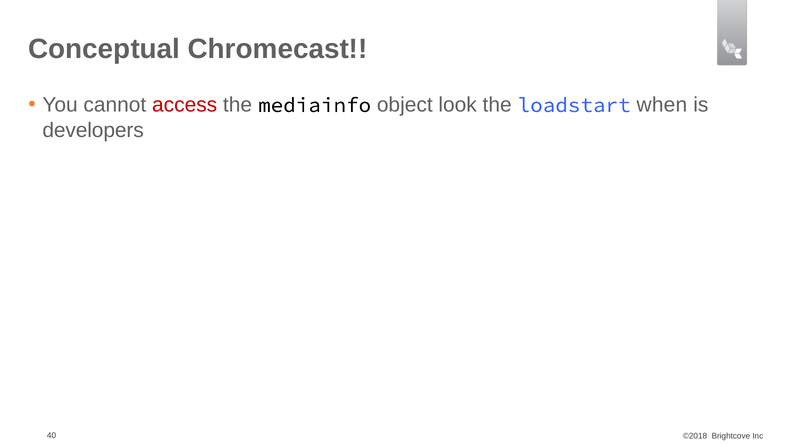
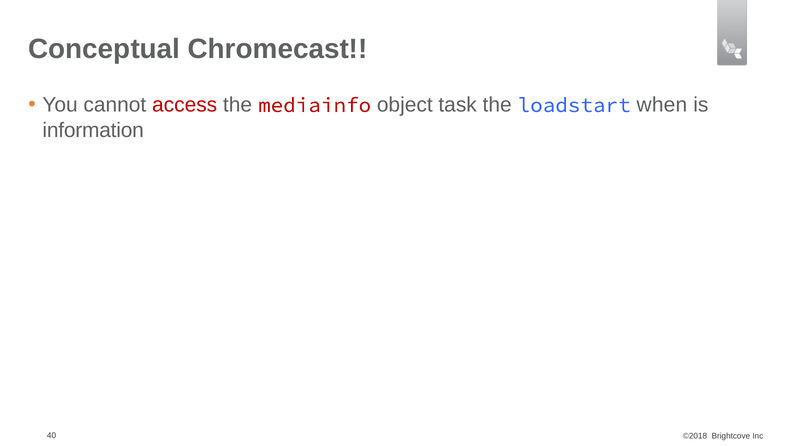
mediainfo colour: black -> red (315, 105)
look: look -> task (458, 105)
developers: developers -> information (93, 130)
